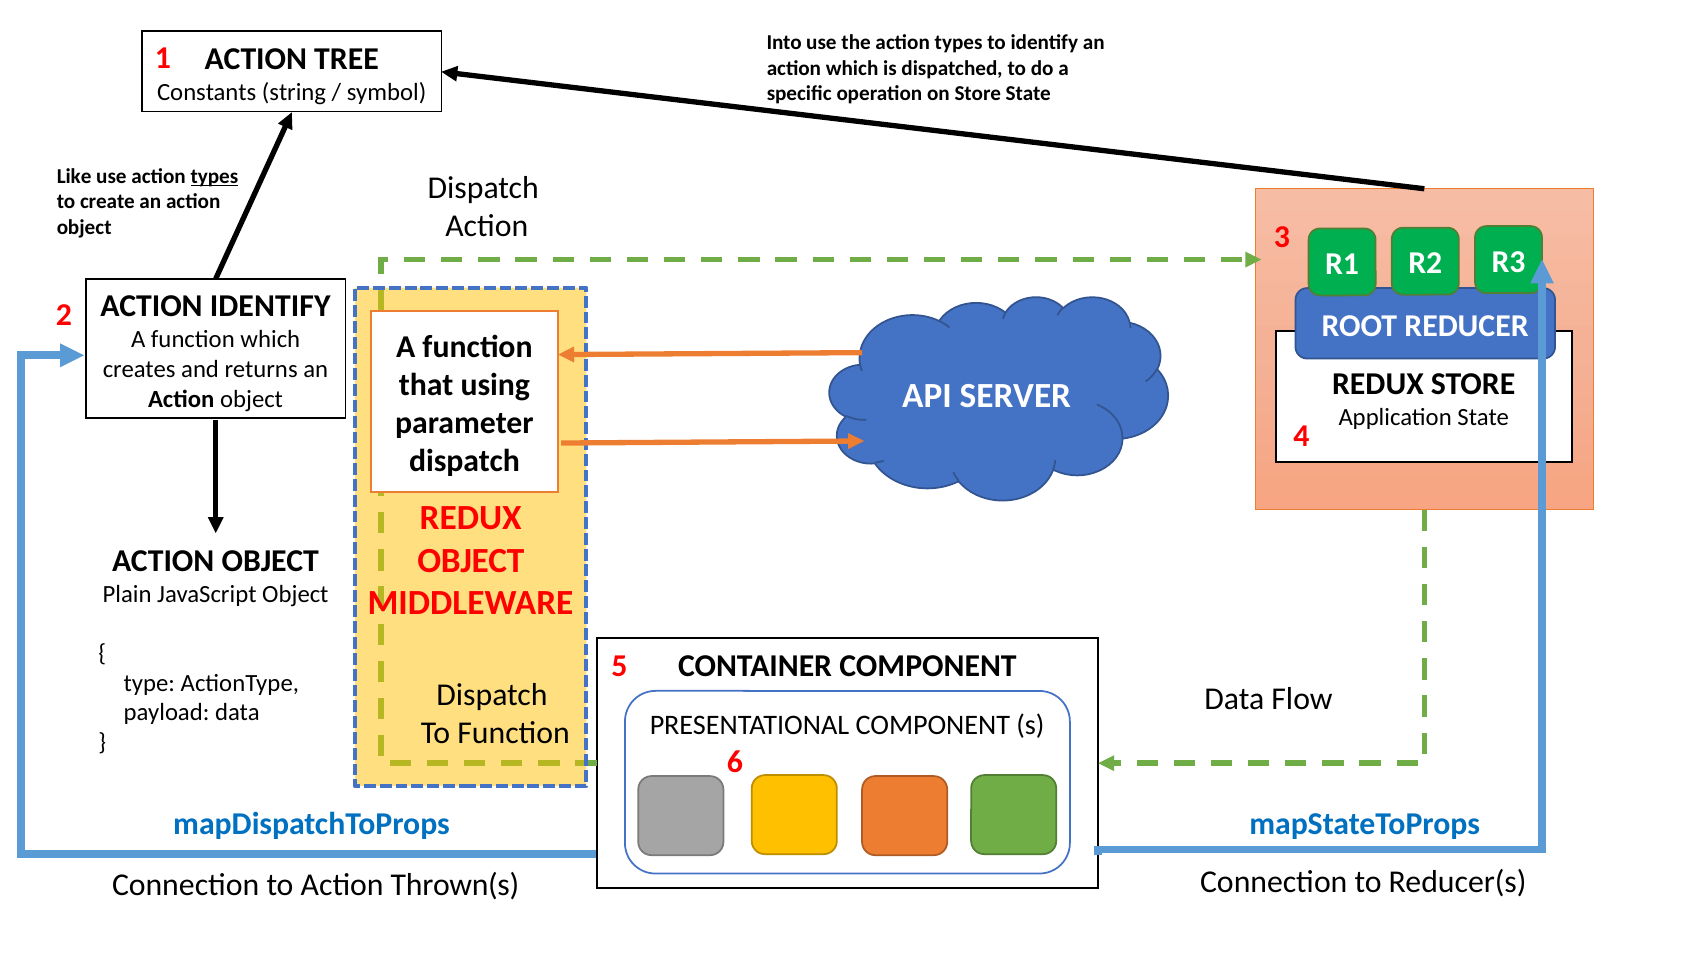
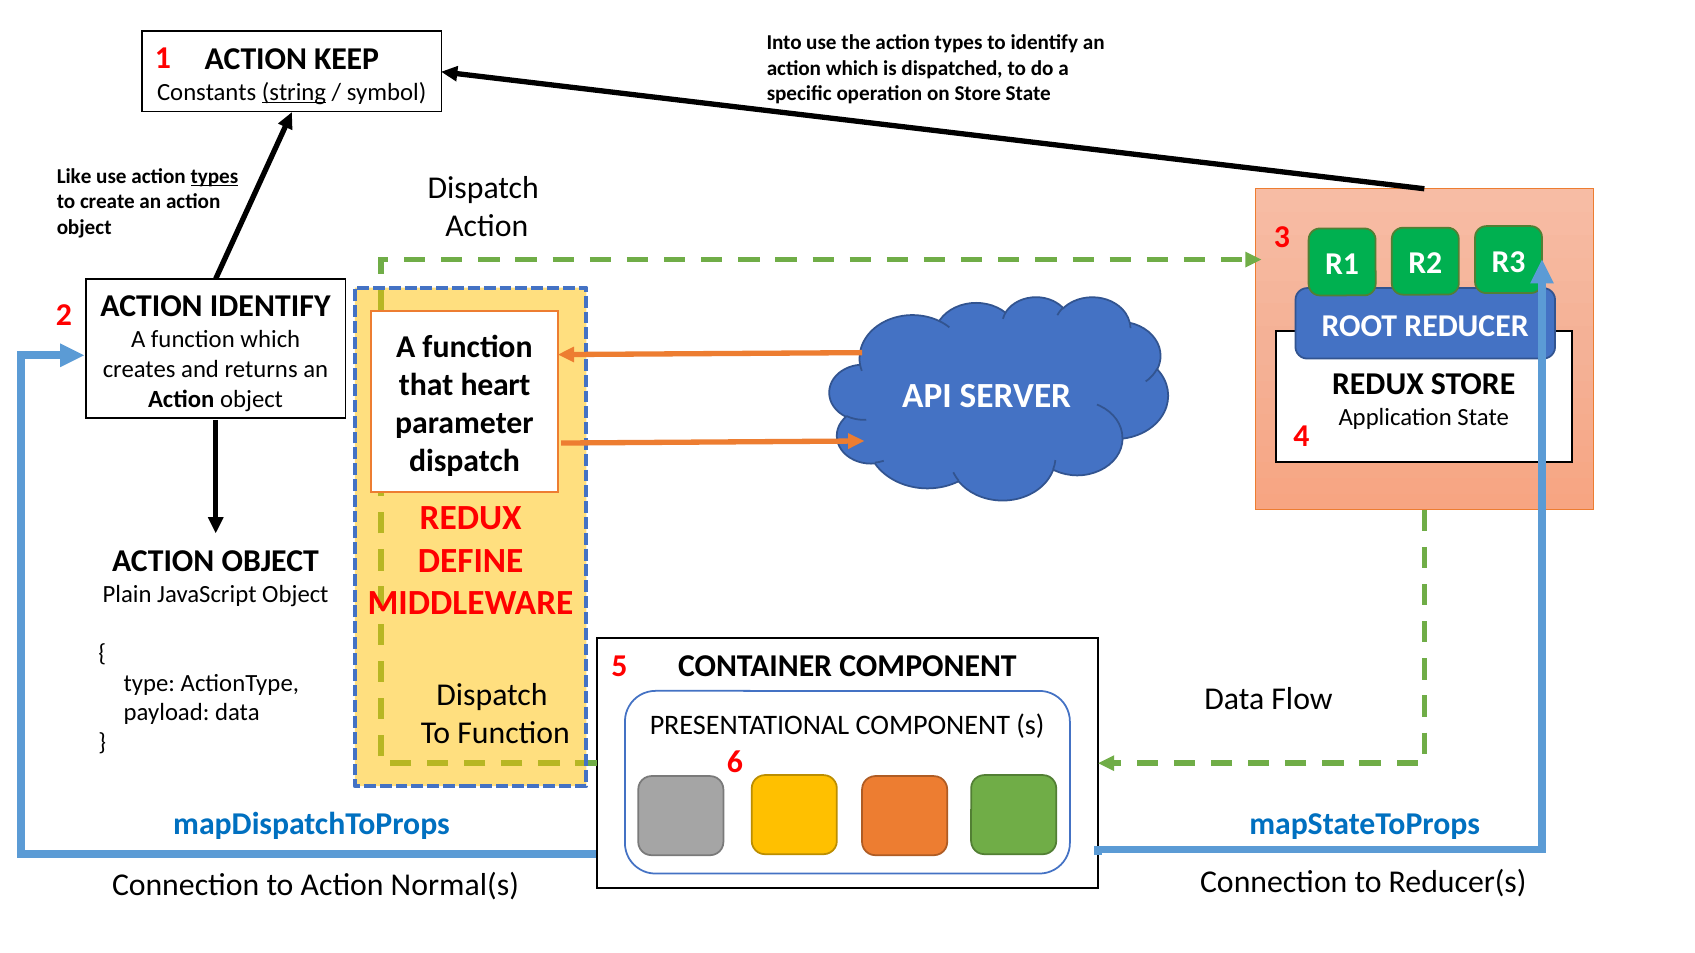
TREE: TREE -> KEEP (347, 59)
string underline: none -> present (294, 92)
using: using -> heart (495, 385)
OBJECT: OBJECT -> DEFINE (471, 561)
Thrown(s: Thrown(s -> Normal(s (455, 885)
